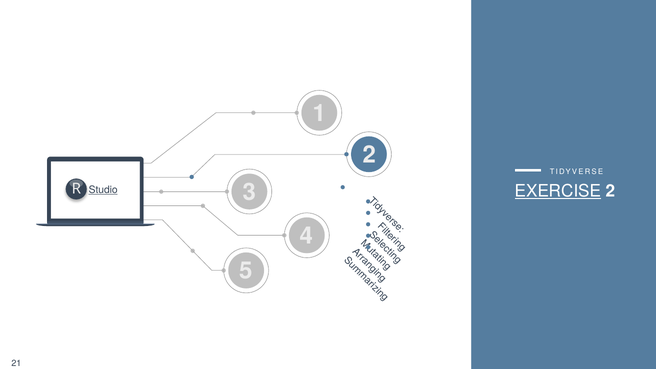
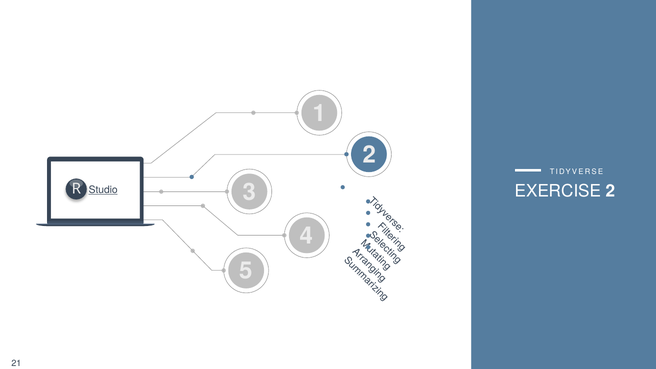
EXERCISE underline: present -> none (558, 191)
